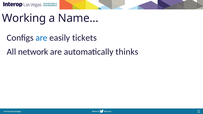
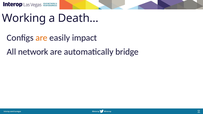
Name…: Name… -> Death… (78, 18)
are colour: blue -> orange (42, 38)
tickets: tickets -> impact (85, 38)
thinks: thinks -> bridge (127, 52)
